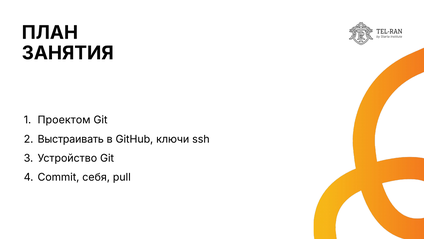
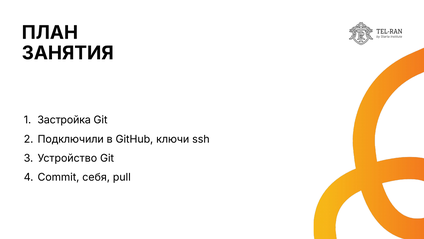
Проектом: Проектом -> Застройка (64, 120)
Выстраивать: Выстраивать -> Подключили (71, 139)
